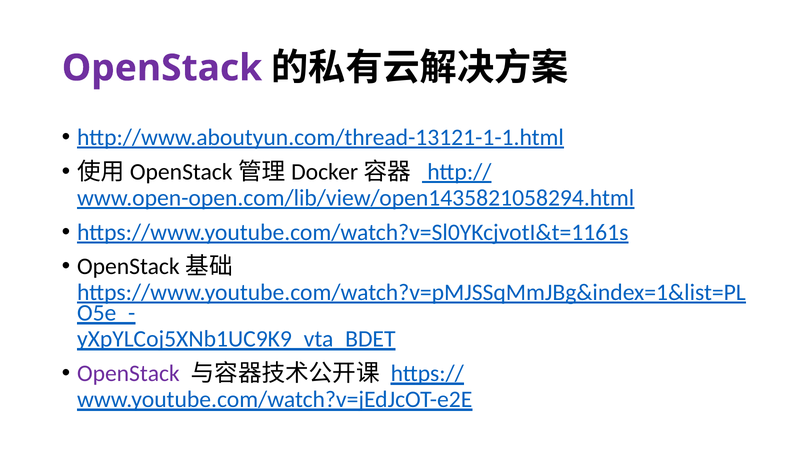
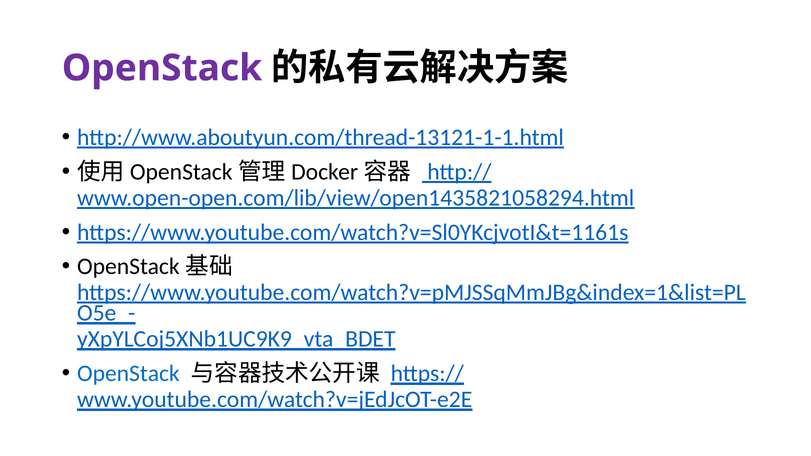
OpenStack colour: purple -> blue (128, 374)
